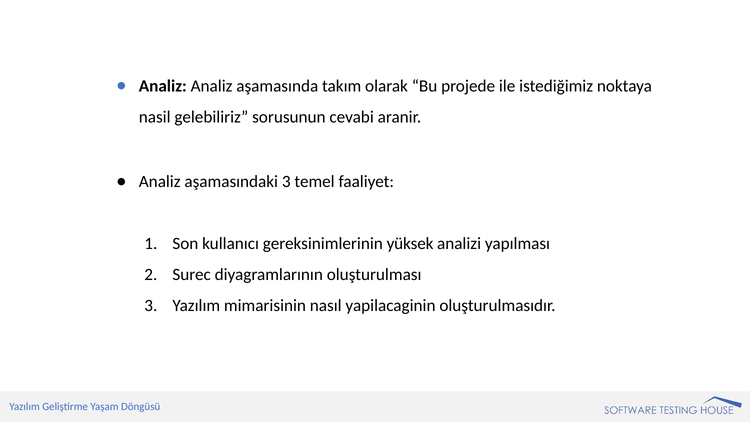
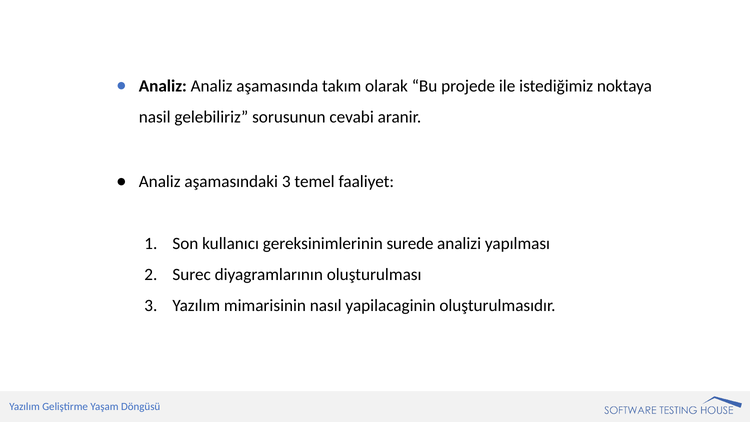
yüksek: yüksek -> surede (410, 244)
